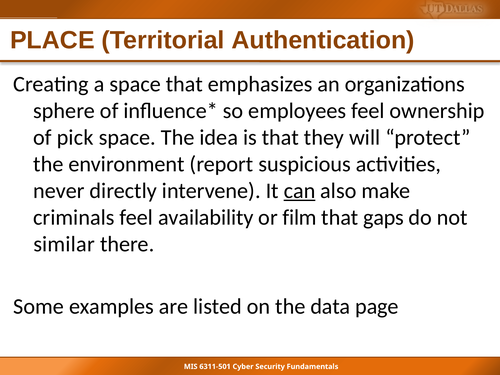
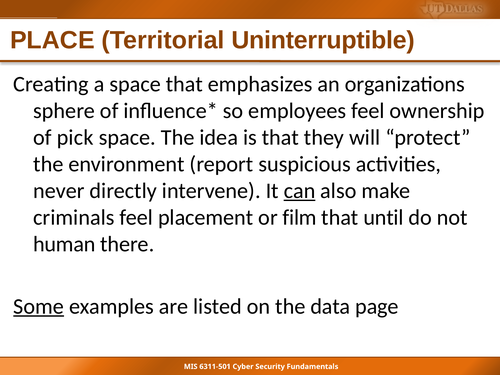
Authentication: Authentication -> Uninterruptible (323, 40)
availability: availability -> placement (206, 218)
gaps: gaps -> until (383, 218)
similar: similar -> human (64, 244)
Some underline: none -> present (39, 307)
